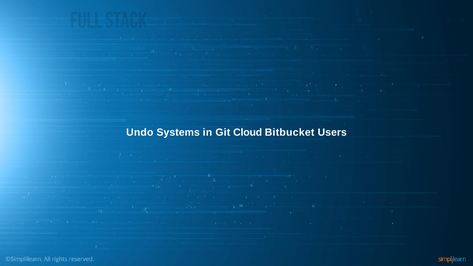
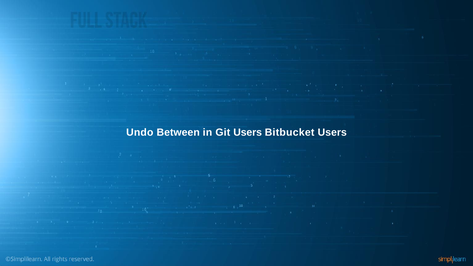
Systems: Systems -> Between (178, 132)
Git Cloud: Cloud -> Users (248, 132)
